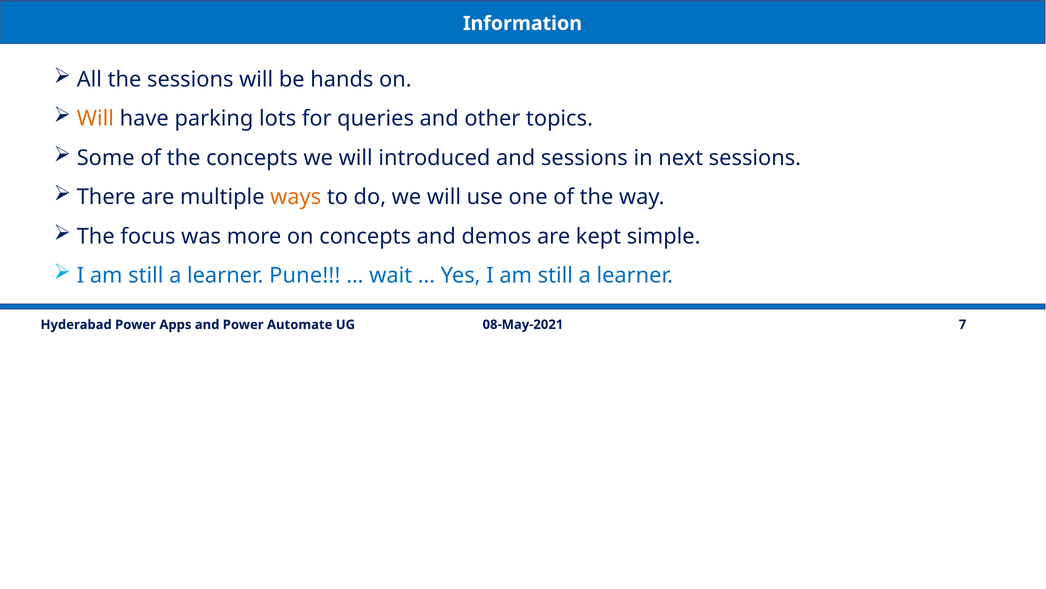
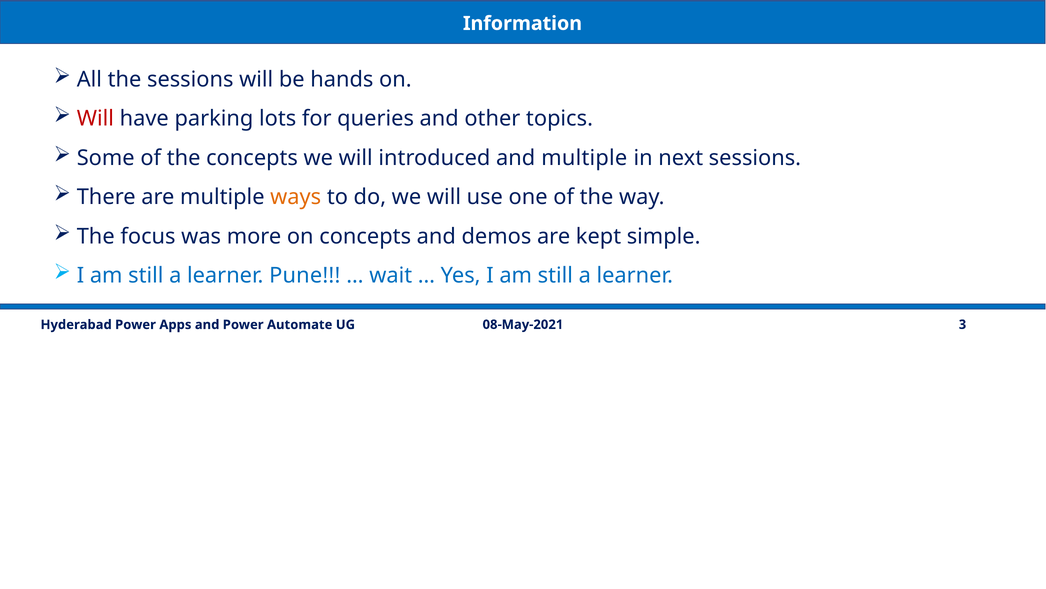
Will colour: orange -> red (95, 119)
and sessions: sessions -> multiple (584, 158)
7: 7 -> 3 (963, 324)
